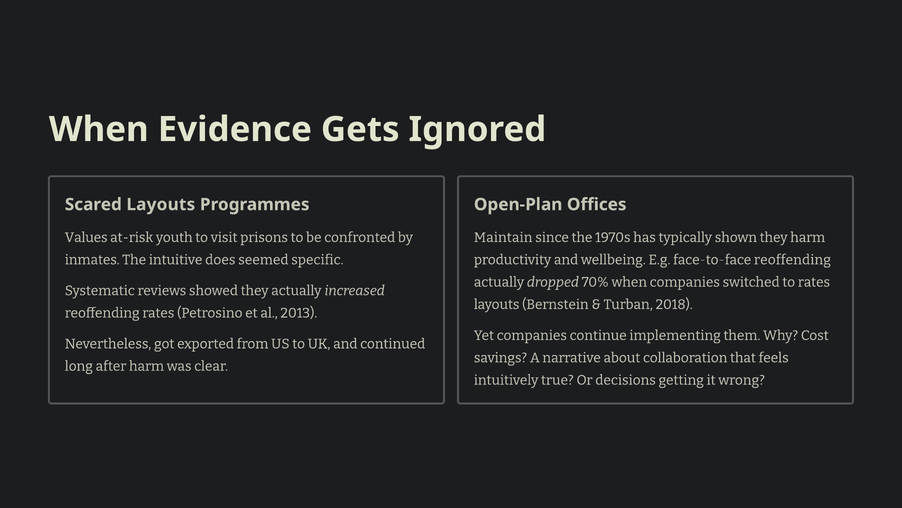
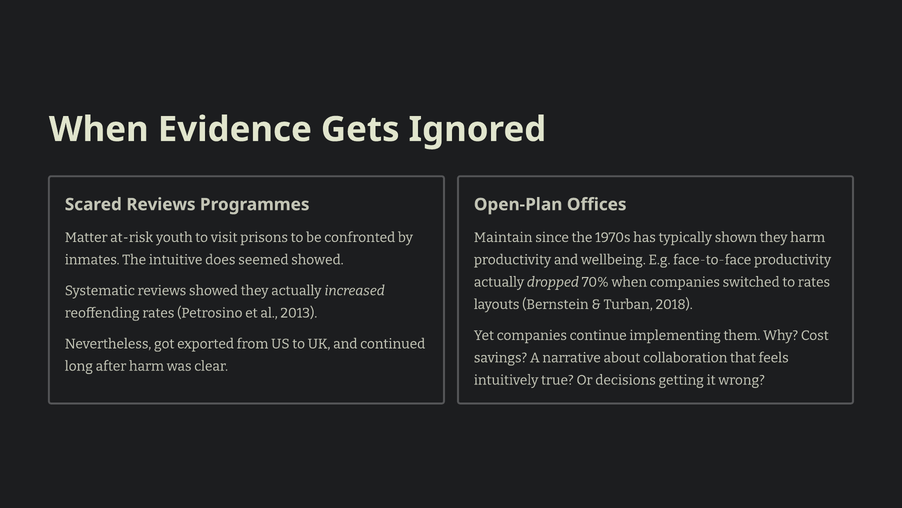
Scared Layouts: Layouts -> Reviews (161, 204)
Values: Values -> Matter (86, 237)
seemed specific: specific -> showed (317, 259)
face-to-face reoffending: reoffending -> productivity (793, 259)
